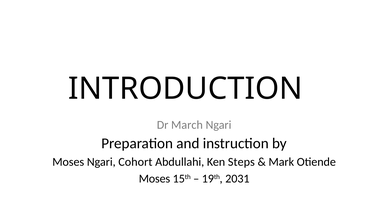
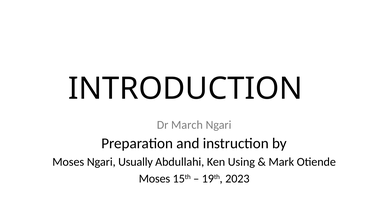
Cohort: Cohort -> Usually (135, 162)
Steps: Steps -> Using (241, 162)
2031: 2031 -> 2023 (237, 178)
